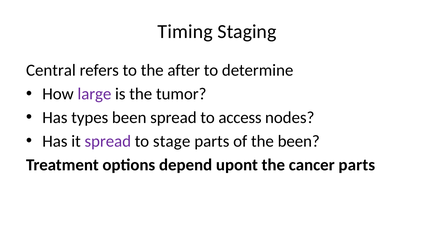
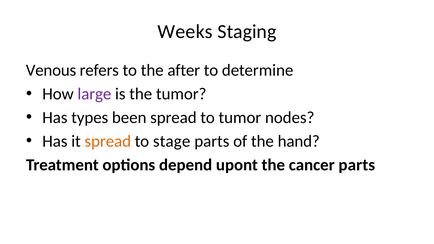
Timing: Timing -> Weeks (185, 31)
Central: Central -> Venous (51, 70)
to access: access -> tumor (240, 118)
spread colour: purple -> orange (108, 141)
the been: been -> hand (299, 141)
